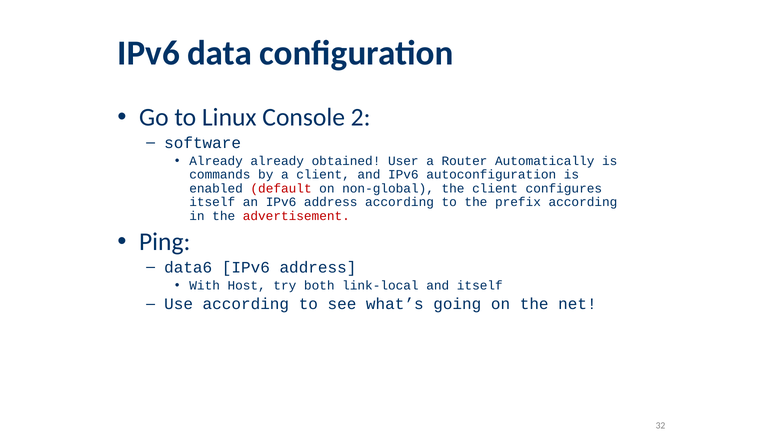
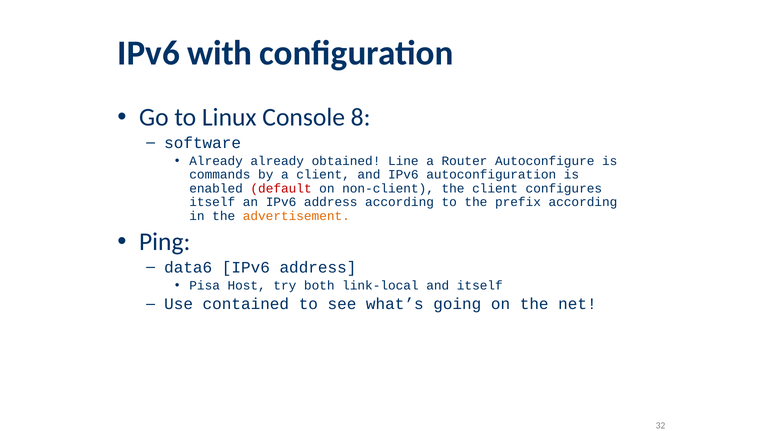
data: data -> with (220, 53)
2: 2 -> 8 (361, 117)
User: User -> Line (403, 161)
Automatically: Automatically -> Autoconfigure (545, 161)
non-global: non-global -> non-client (388, 189)
advertisement colour: red -> orange (296, 216)
With: With -> Pisa (205, 286)
Use according: according -> contained (246, 304)
